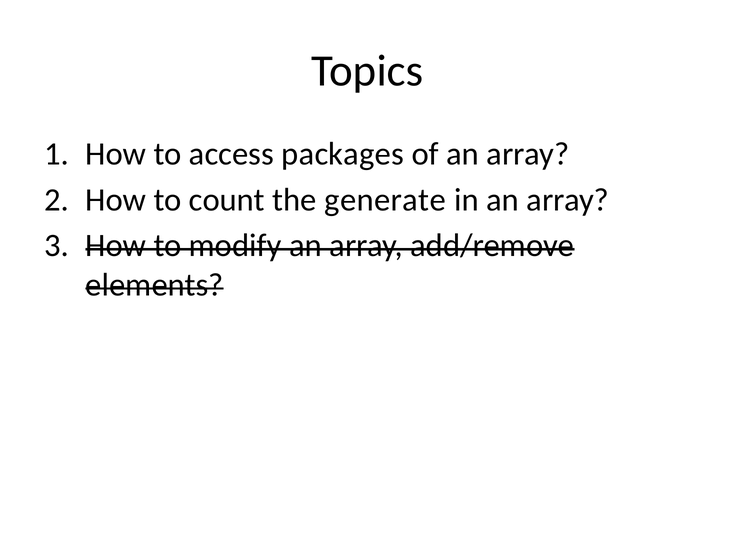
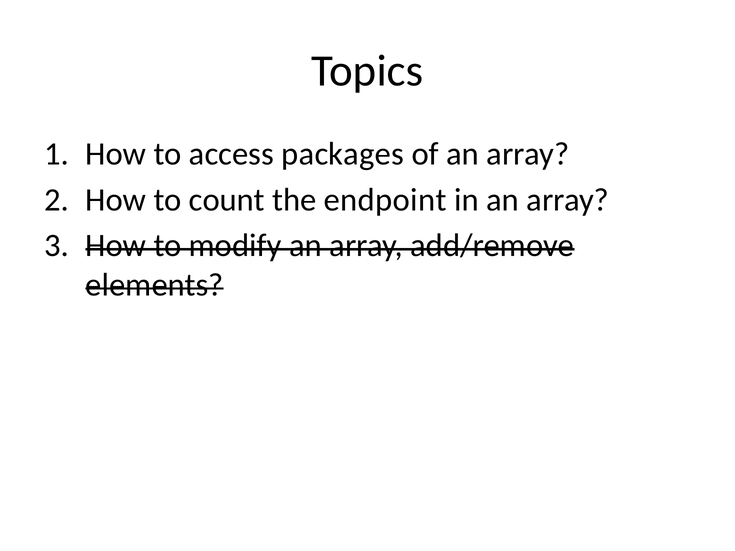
generate: generate -> endpoint (385, 200)
